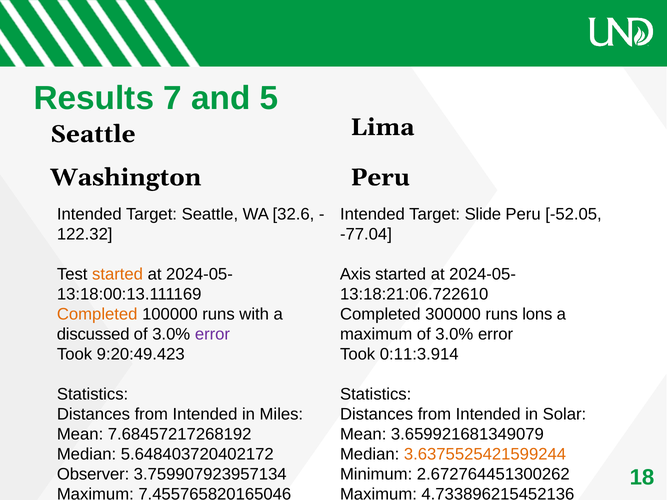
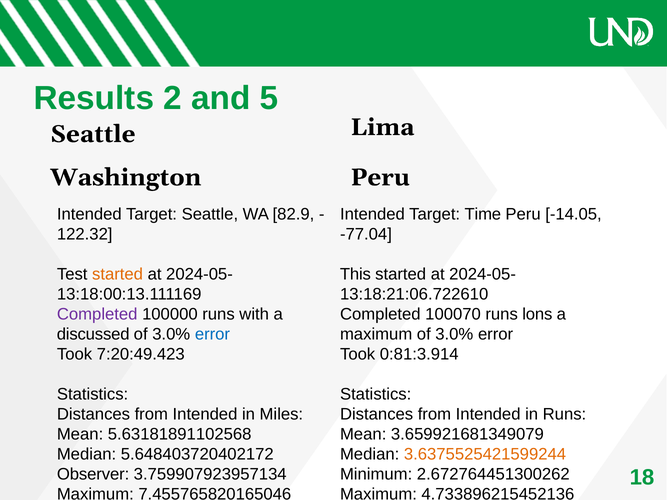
7: 7 -> 2 (173, 99)
32.6: 32.6 -> 82.9 (293, 215)
Slide: Slide -> Time (483, 215)
-52.05: -52.05 -> -14.05 (574, 215)
Axis: Axis -> This (355, 275)
Completed colour: orange -> purple (97, 315)
300000: 300000 -> 100070 (453, 315)
error colour: purple -> blue (212, 335)
9:20:49.423: 9:20:49.423 -> 7:20:49.423 (141, 355)
0:11:3.914: 0:11:3.914 -> 0:81:3.914 (419, 355)
in Solar: Solar -> Runs (564, 415)
7.68457217268192: 7.68457217268192 -> 5.63181891102568 (180, 435)
